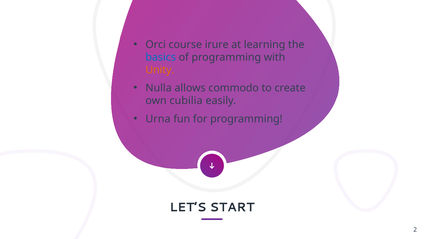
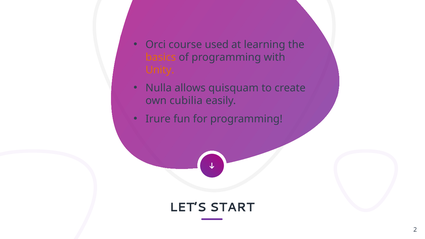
irure: irure -> used (217, 45)
basics colour: blue -> orange (161, 57)
commodo: commodo -> quisquam (234, 88)
Urna: Urna -> Irure (158, 119)
